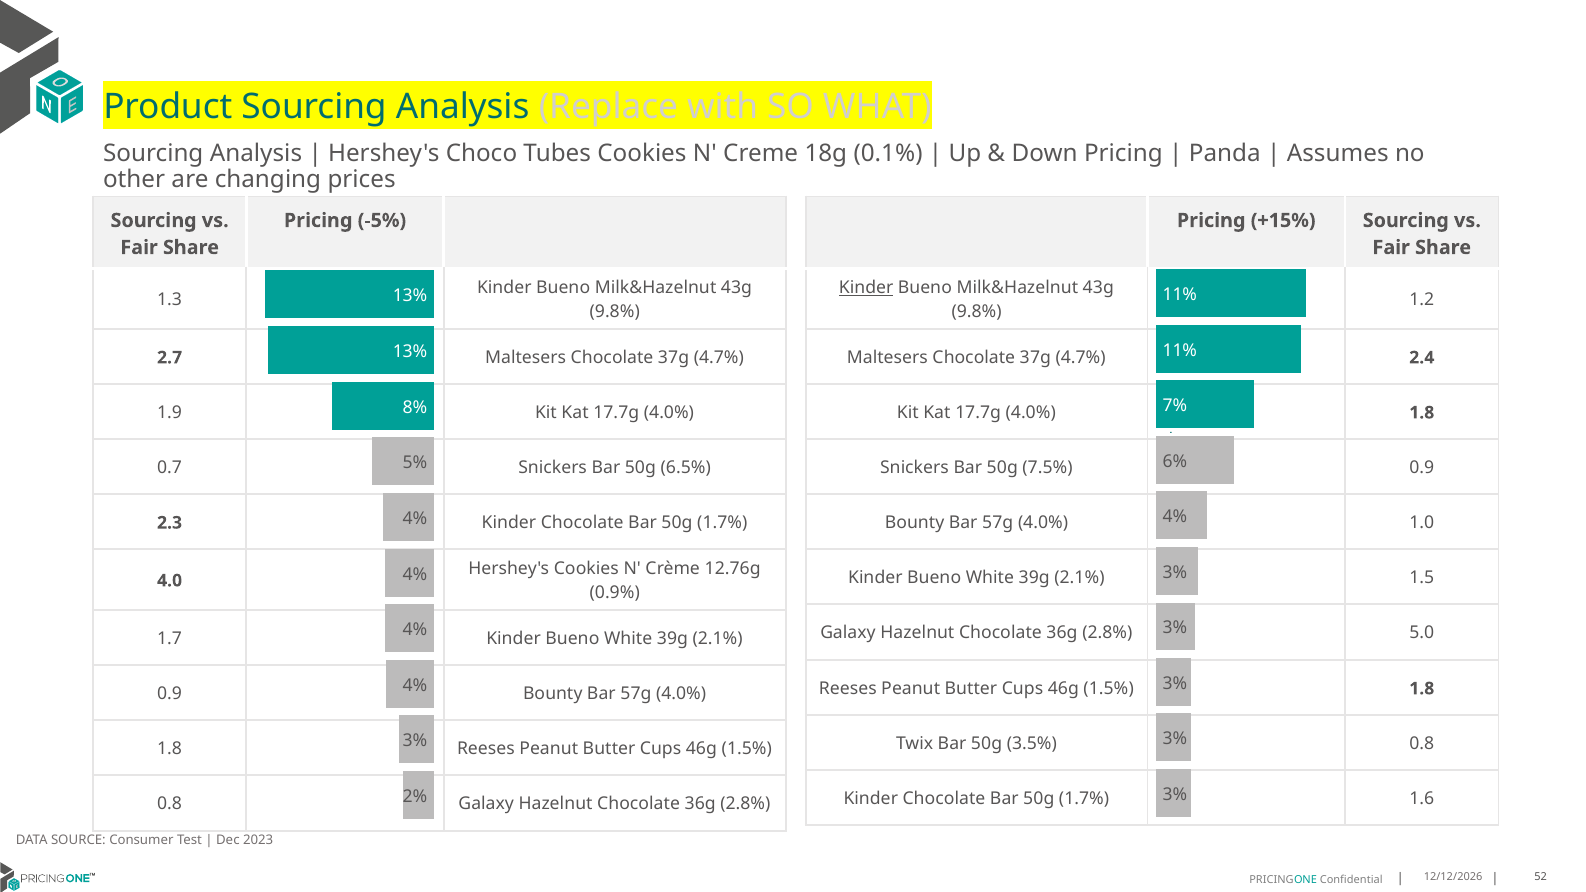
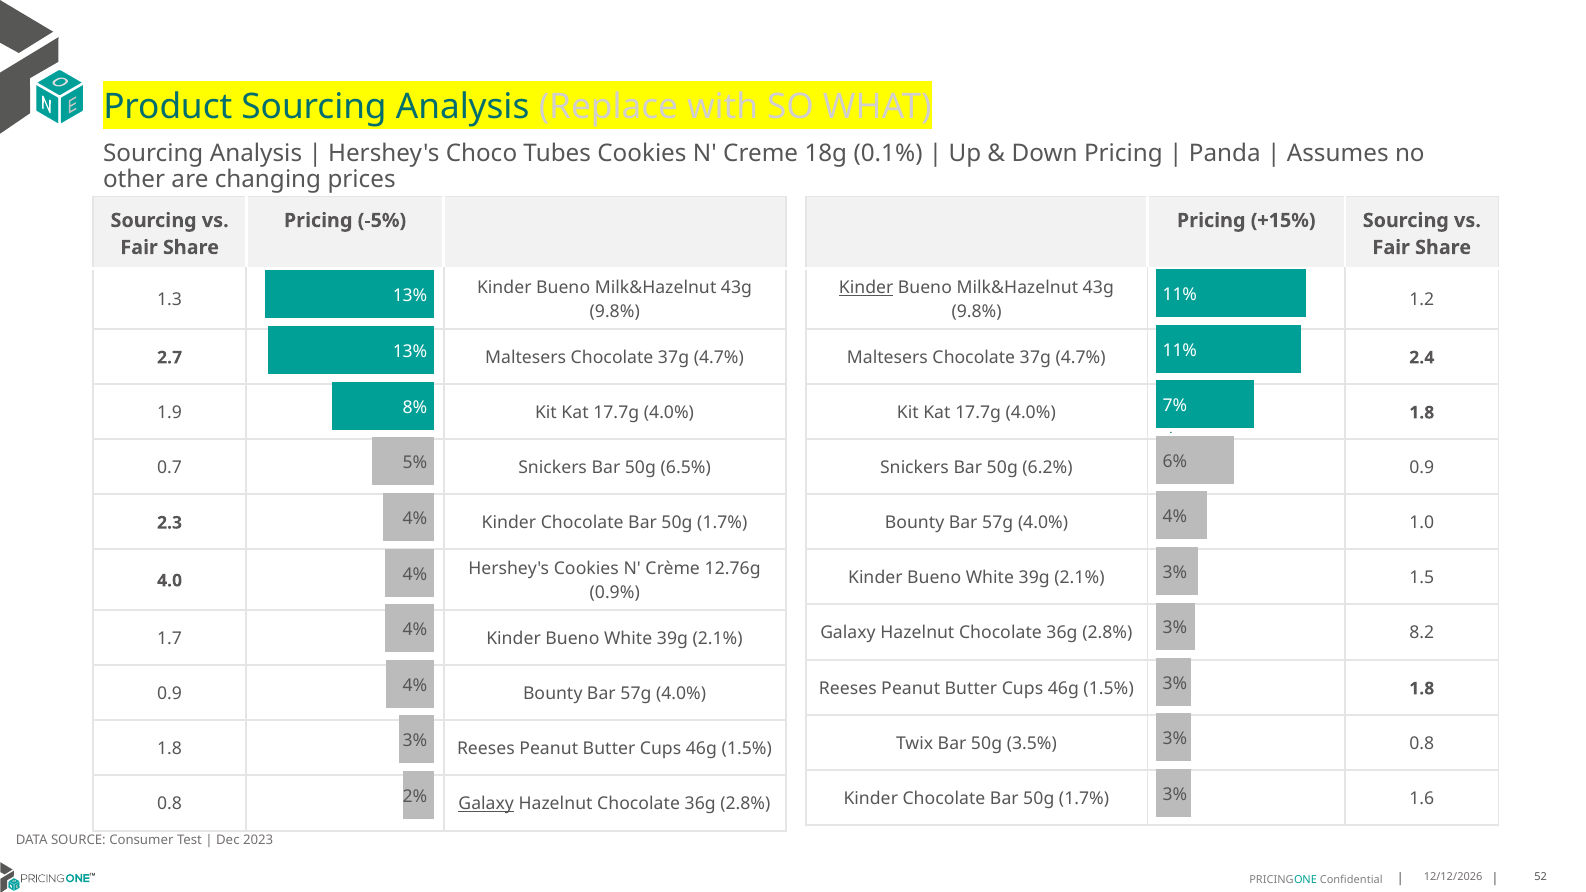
7.5%: 7.5% -> 6.2% (1048, 468)
5.0: 5.0 -> 8.2 (1422, 633)
Galaxy underline: none -> present (486, 804)
